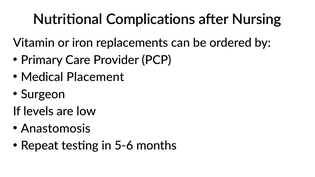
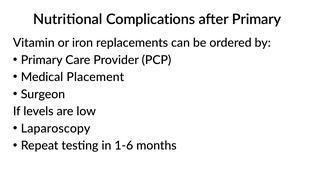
after Nursing: Nursing -> Primary (256, 20)
Anastomosis: Anastomosis -> Laparoscopy (56, 129)
5-6: 5-6 -> 1-6 (124, 146)
